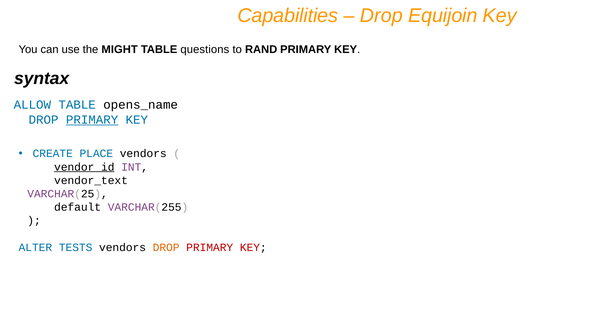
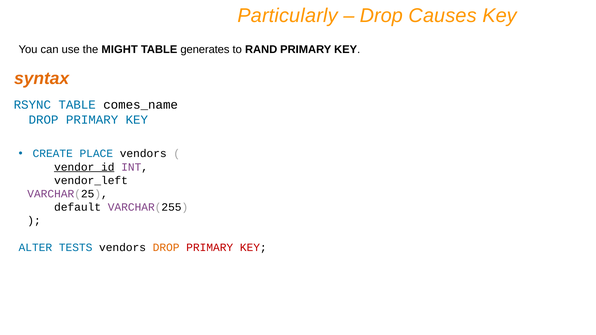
Capabilities: Capabilities -> Particularly (288, 16)
Equijoin: Equijoin -> Causes (443, 16)
questions: questions -> generates (205, 50)
syntax colour: black -> orange (42, 78)
ALLOW: ALLOW -> RSYNC (32, 105)
opens_name: opens_name -> comes_name (141, 105)
PRIMARY underline: present -> none (92, 120)
vendor_text: vendor_text -> vendor_left (91, 181)
